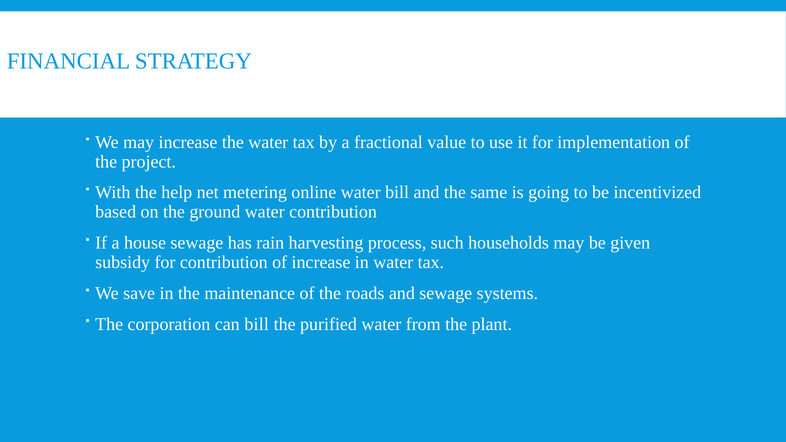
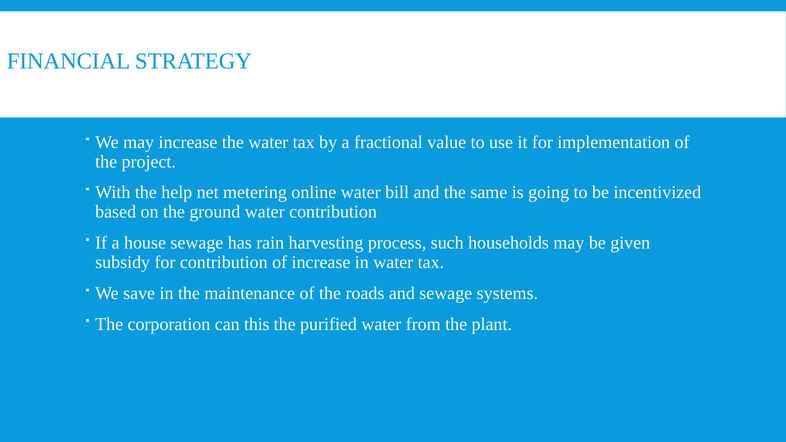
can bill: bill -> this (257, 324)
